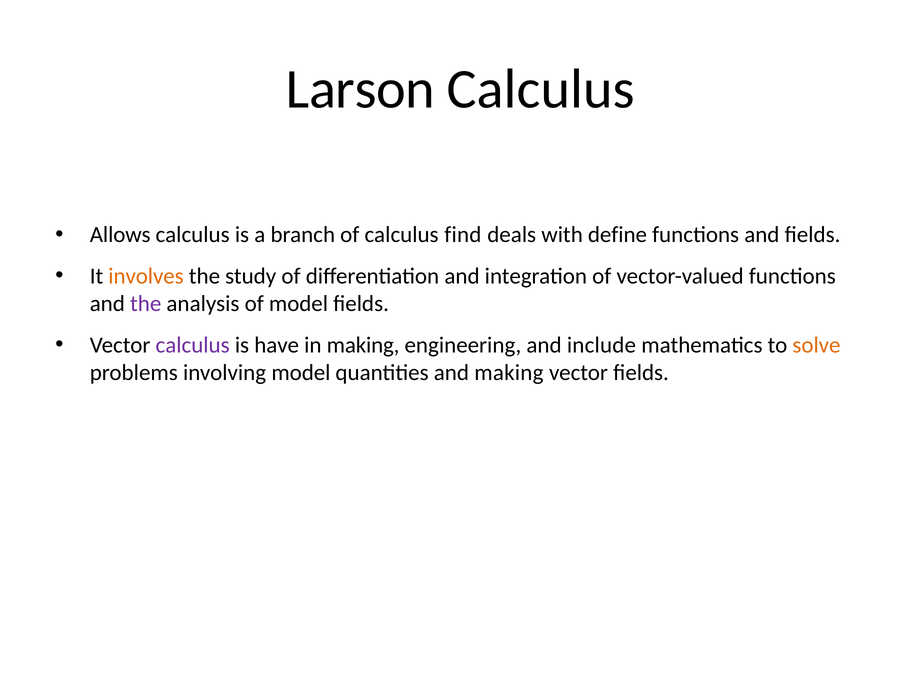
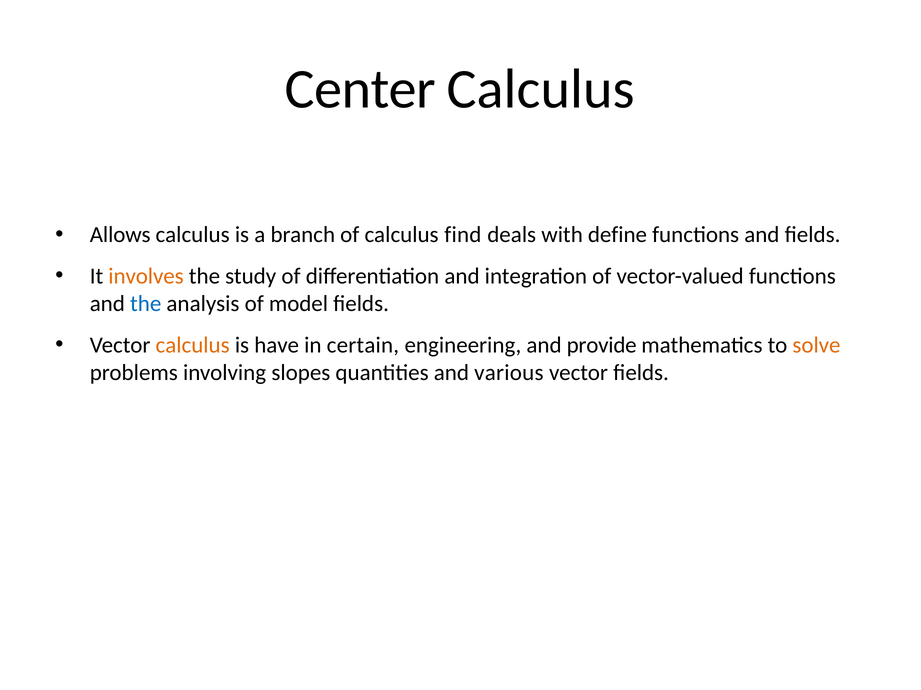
Larson: Larson -> Center (360, 89)
the colour: purple -> blue (146, 304)
calculus colour: purple -> orange (193, 345)
in making: making -> certain (363, 345)
include: include -> provide (602, 345)
involving model: model -> slopes (301, 373)
and making: making -> various (509, 373)
